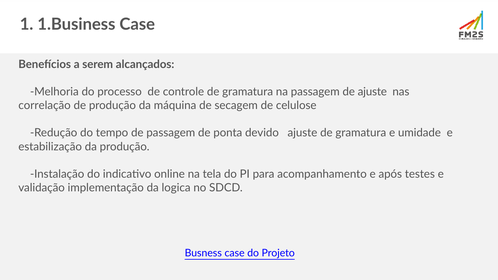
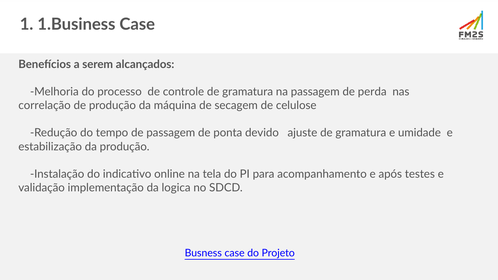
de ajuste: ajuste -> perda (372, 92)
